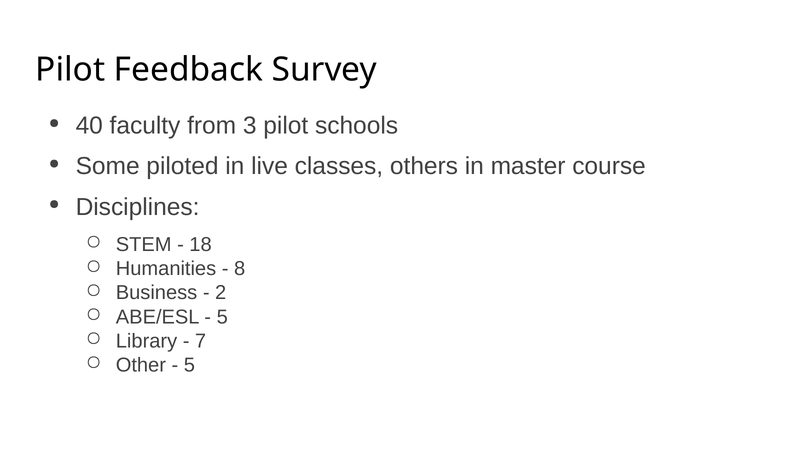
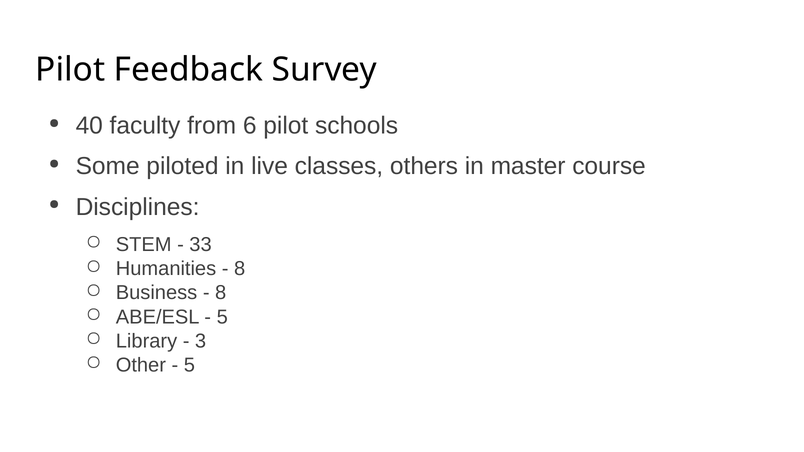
3: 3 -> 6 (250, 126)
18: 18 -> 33 (201, 245)
2: 2 -> 8 (221, 293)
7: 7 -> 3 (201, 341)
